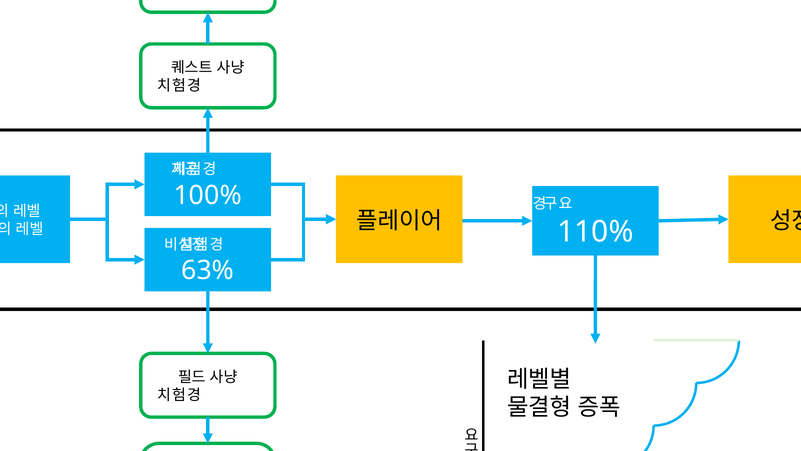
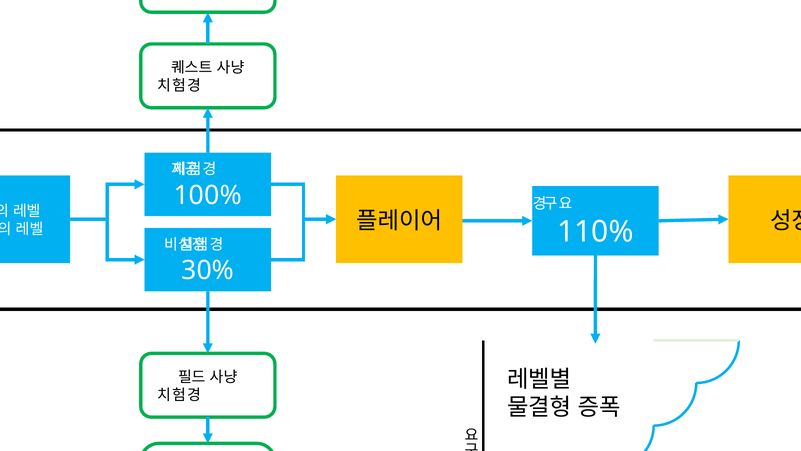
63%: 63% -> 30% (208, 270)
